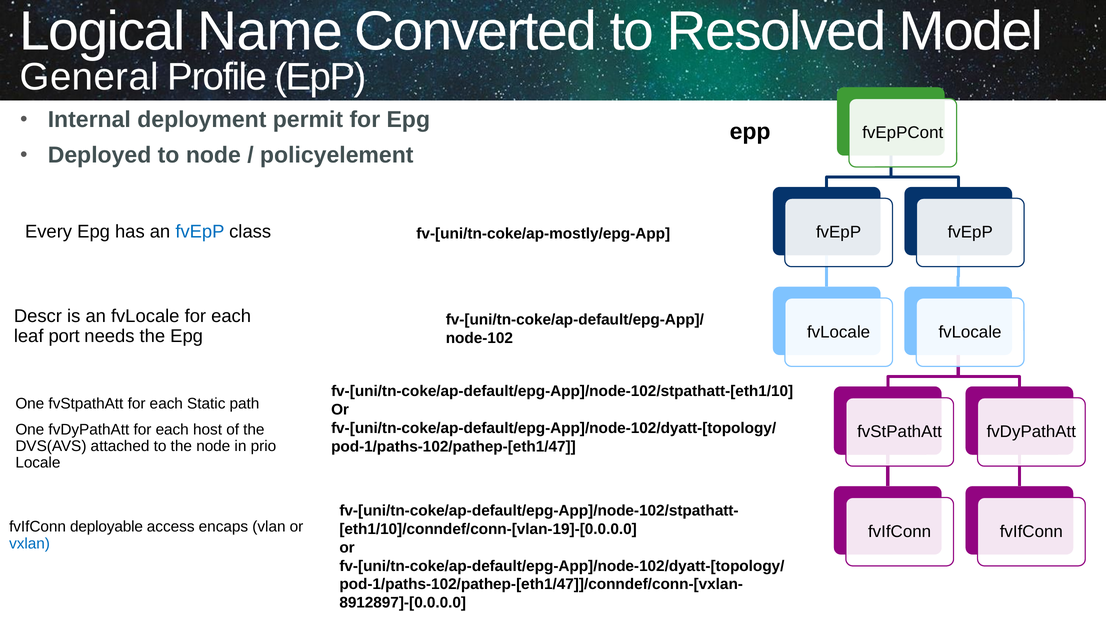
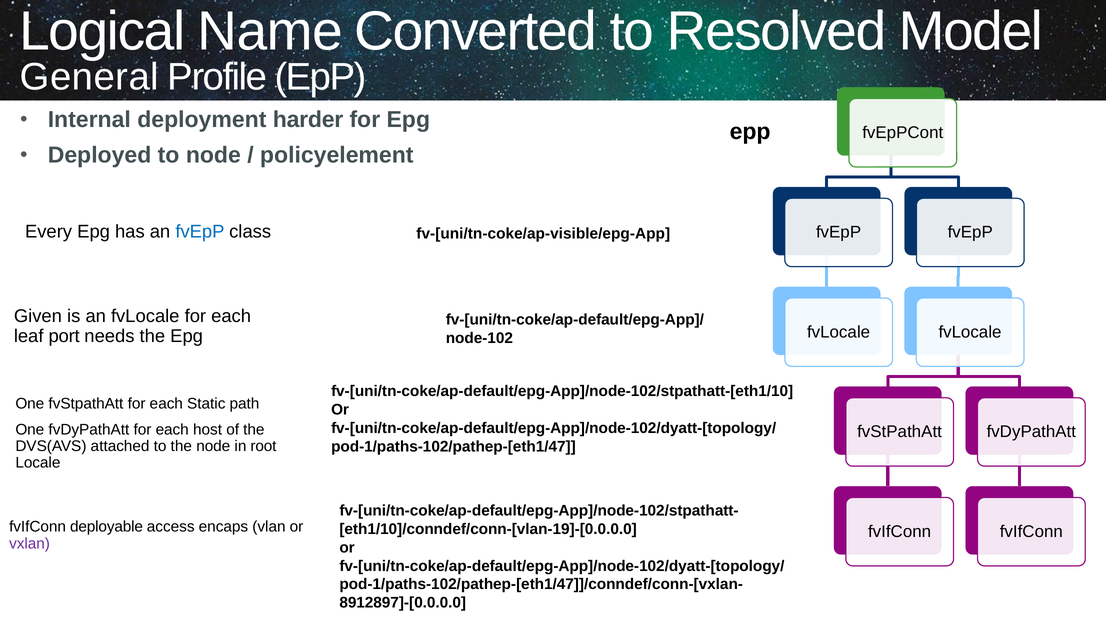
permit: permit -> harder (308, 120)
fv-[uni/tn-coke/ap-mostly/epg-App: fv-[uni/tn-coke/ap-mostly/epg-App -> fv-[uni/tn-coke/ap-visible/epg-App (543, 234)
Descr: Descr -> Given (38, 316)
prio: prio -> root (263, 446)
vxlan colour: blue -> purple (30, 544)
